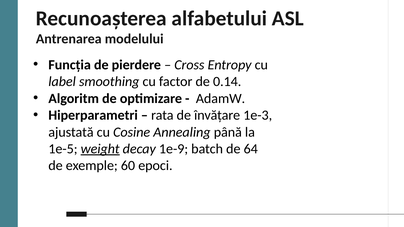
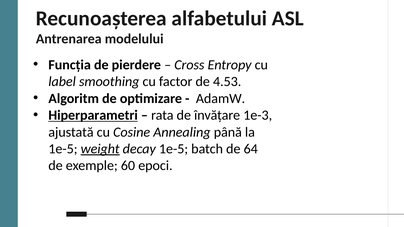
0.14: 0.14 -> 4.53 (227, 82)
Hiperparametri underline: none -> present (93, 115)
decay 1e-9: 1e-9 -> 1e-5 (174, 149)
